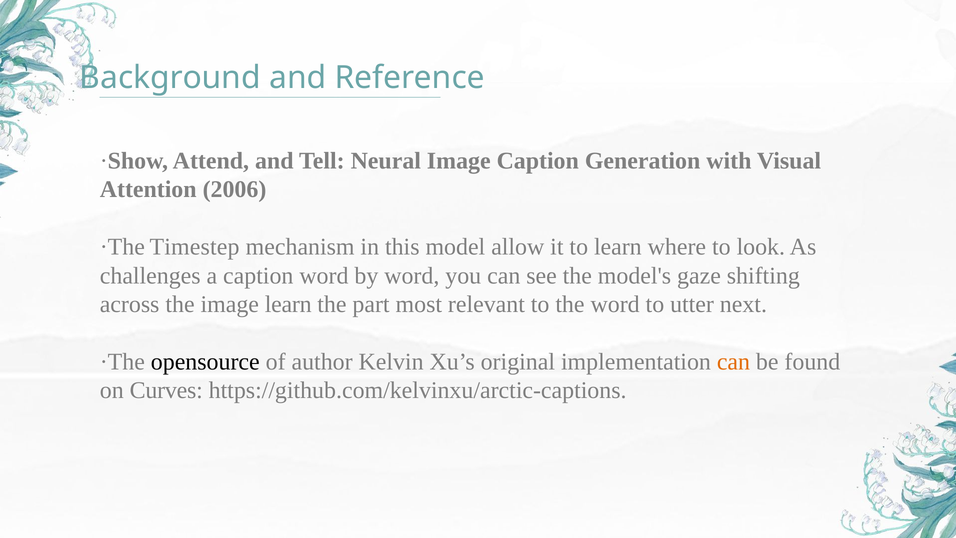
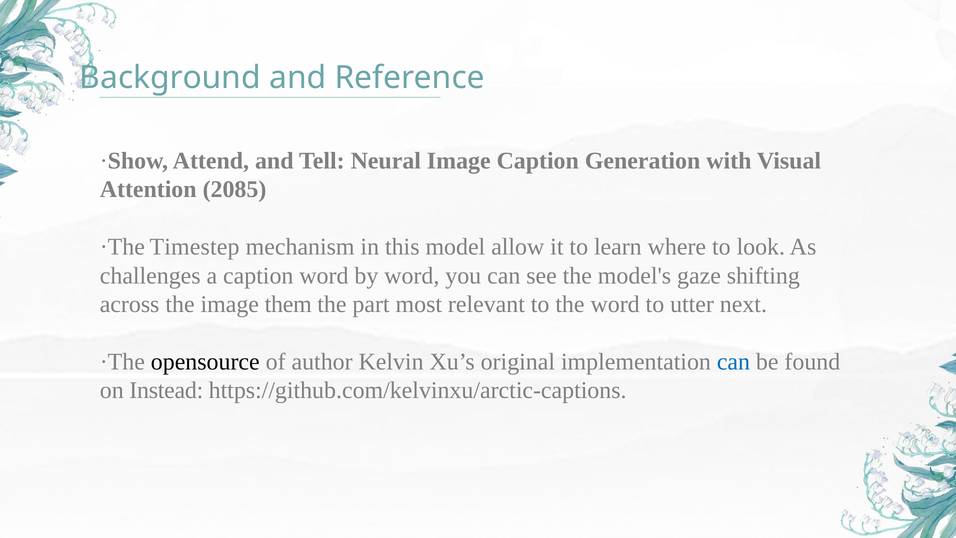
2006: 2006 -> 2085 (234, 190)
image learn: learn -> them (288, 304)
can colour: orange -> blue (733, 362)
Curves: Curves -> Instead (166, 390)
